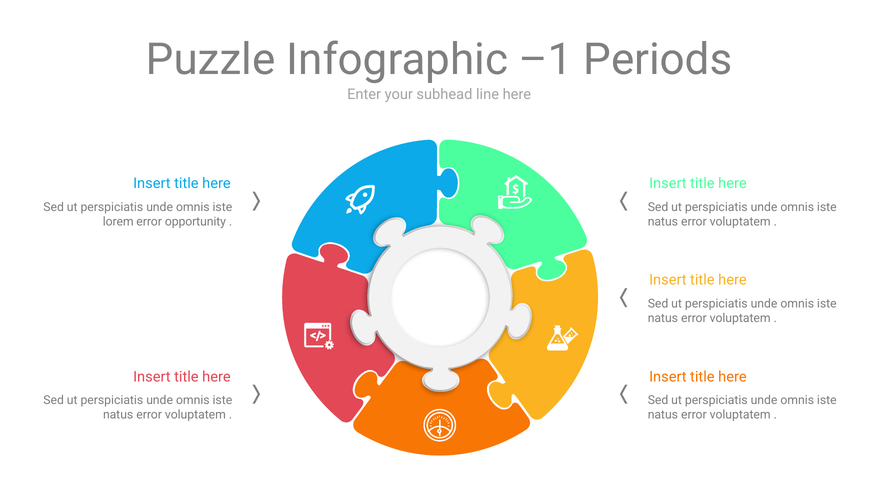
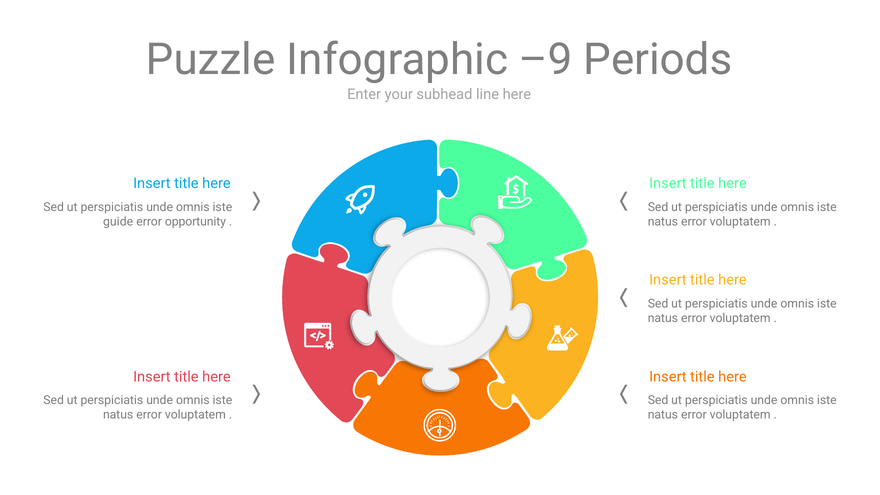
–1: –1 -> –9 (546, 60)
lorem: lorem -> guide (118, 222)
